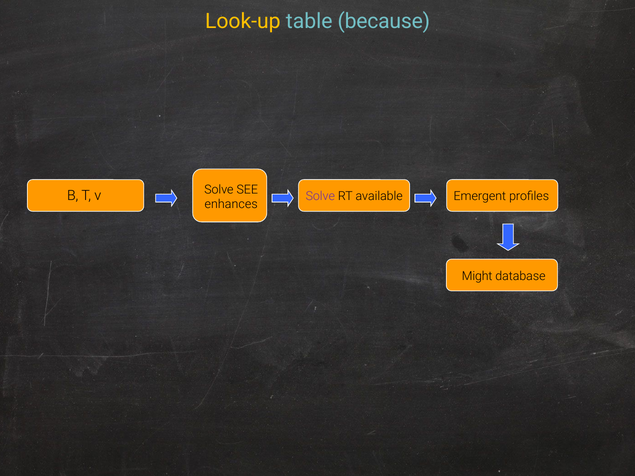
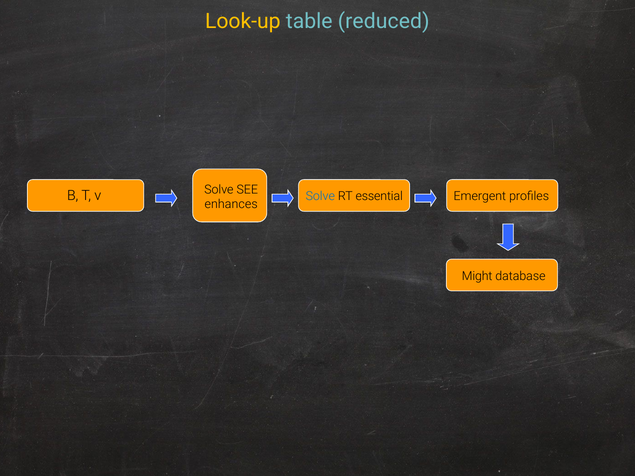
because: because -> reduced (384, 21)
Solve colour: purple -> blue (320, 197)
available: available -> essential (379, 197)
